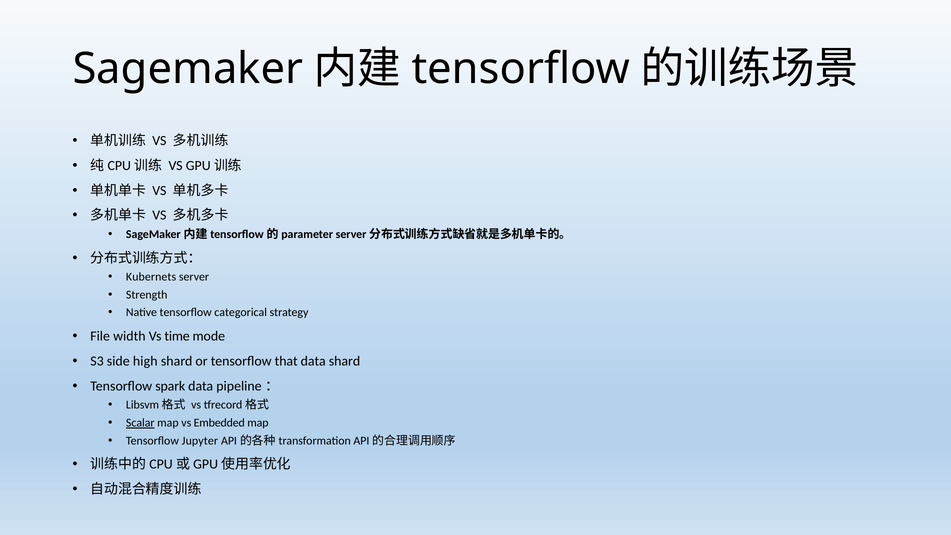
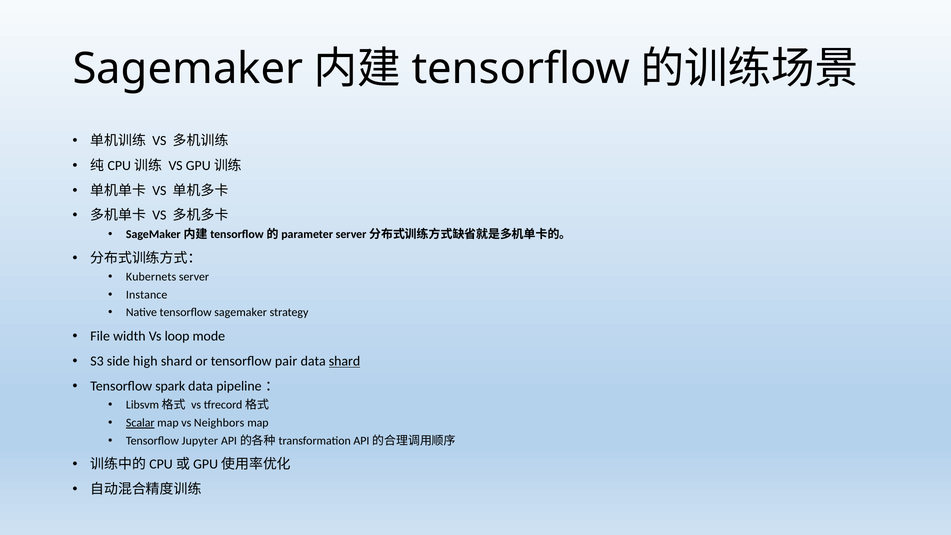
Strength: Strength -> Instance (147, 295)
tensorflow categorical: categorical -> sagemaker (241, 312)
time: time -> loop (177, 336)
that: that -> pair (286, 361)
shard underline: none -> present (344, 361)
Embedded: Embedded -> Neighbors (219, 423)
